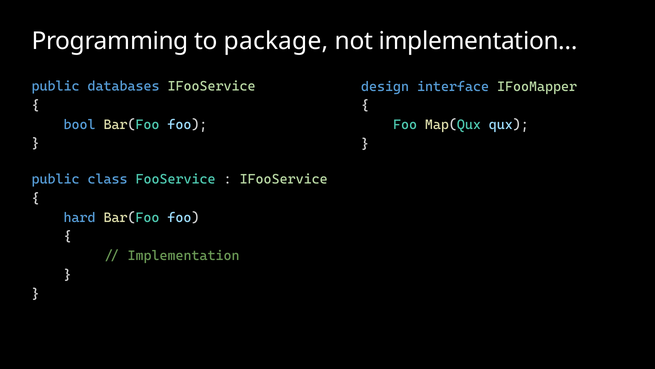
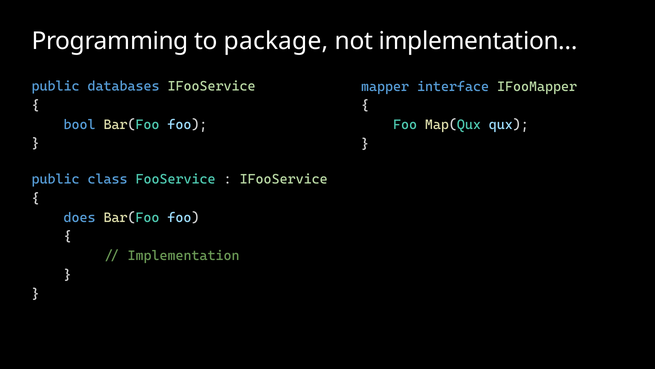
design: design -> mapper (385, 87)
hard: hard -> does (80, 217)
